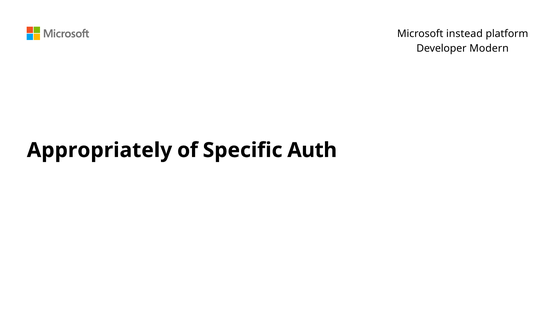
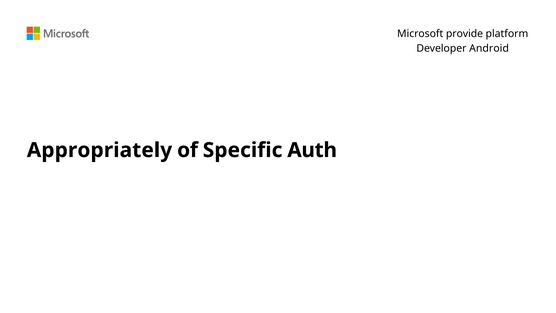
instead: instead -> provide (464, 34)
Modern: Modern -> Android (489, 48)
